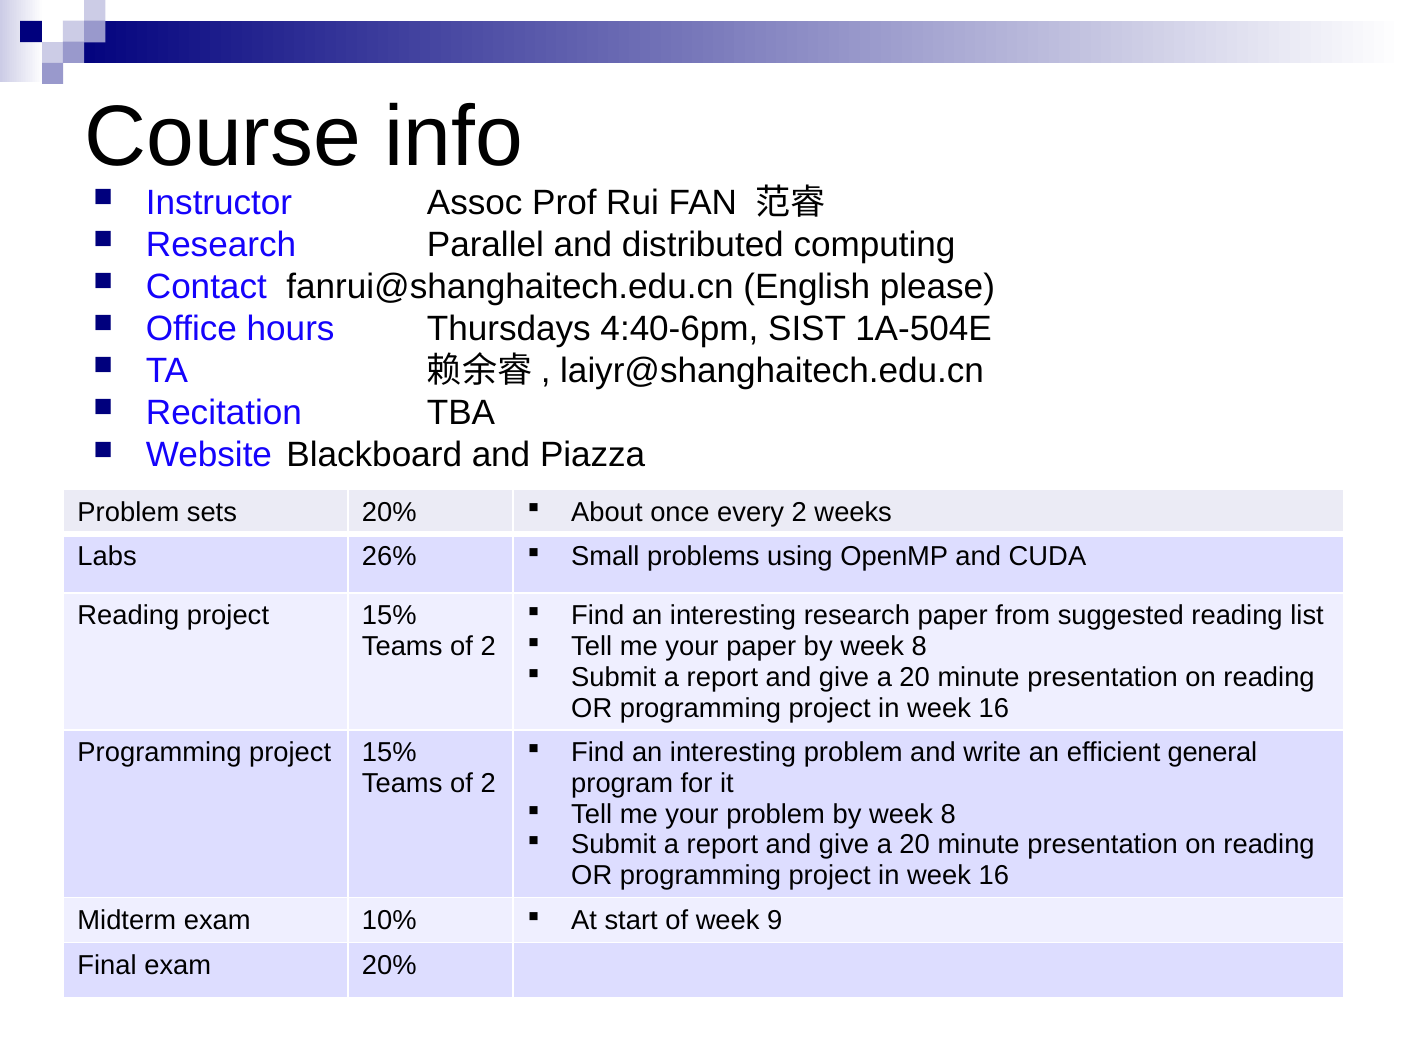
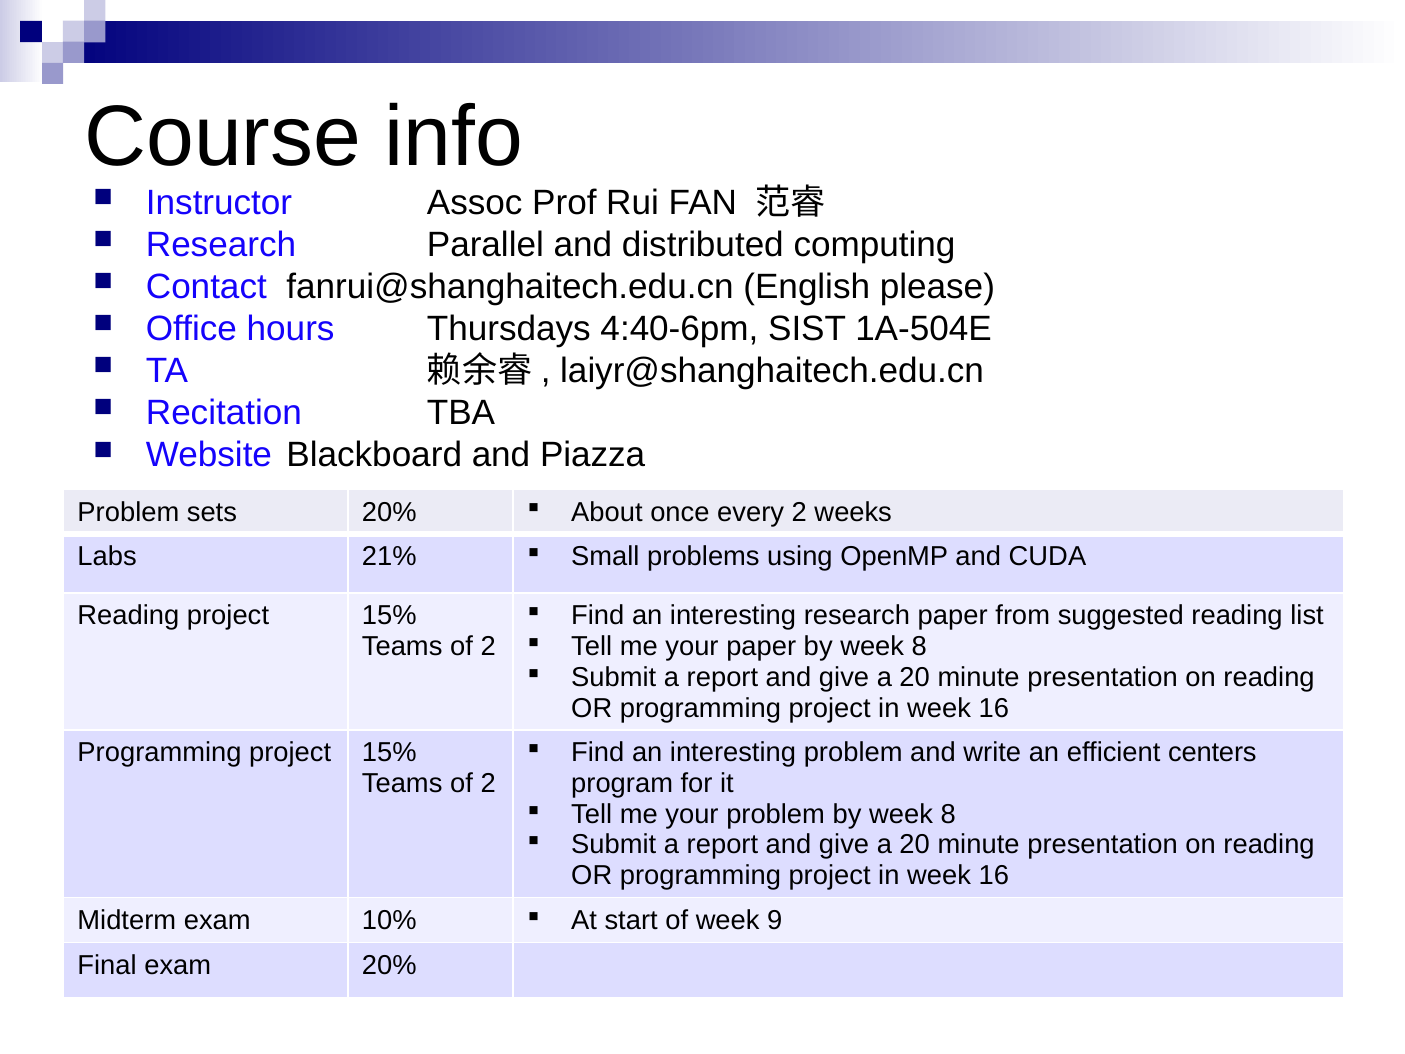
26%: 26% -> 21% (389, 557)
general: general -> centers (1212, 753)
